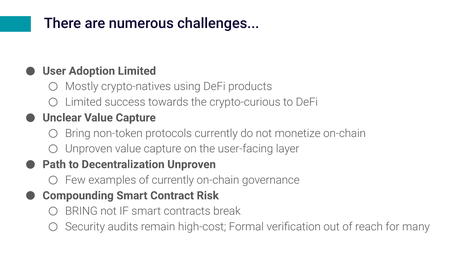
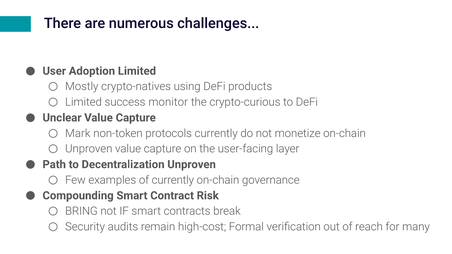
towards: towards -> monitor (168, 102)
Bring: Bring -> Mark (78, 133)
